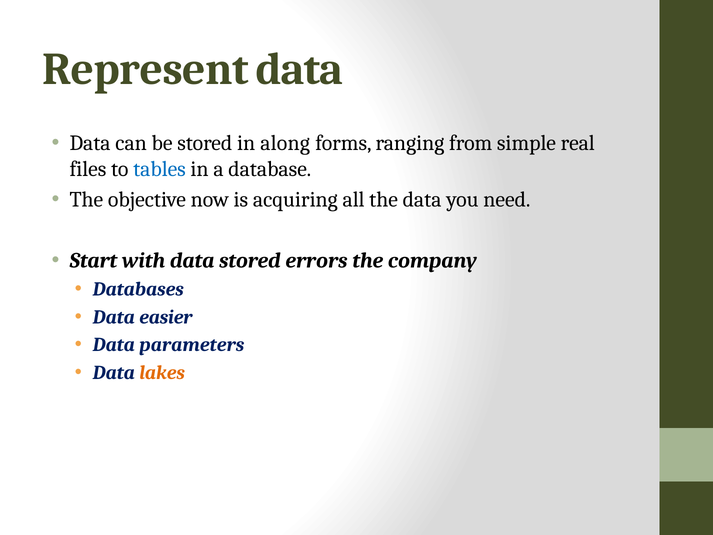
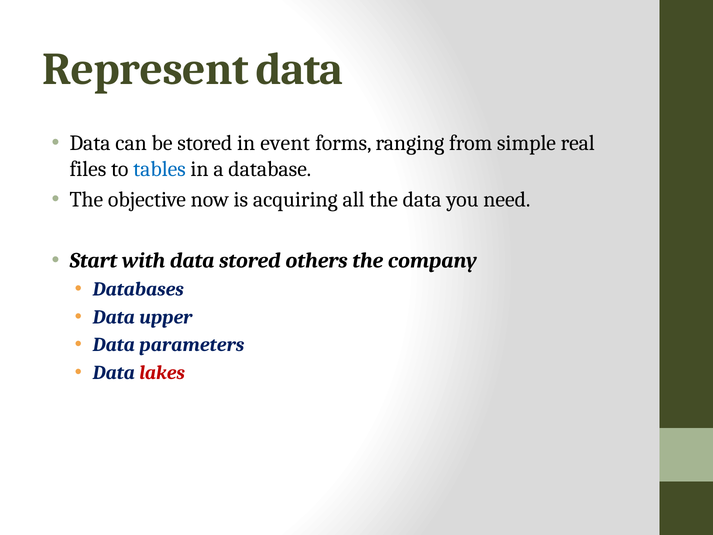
along: along -> event (285, 143)
errors: errors -> others (316, 261)
easier: easier -> upper (166, 317)
lakes colour: orange -> red (162, 373)
